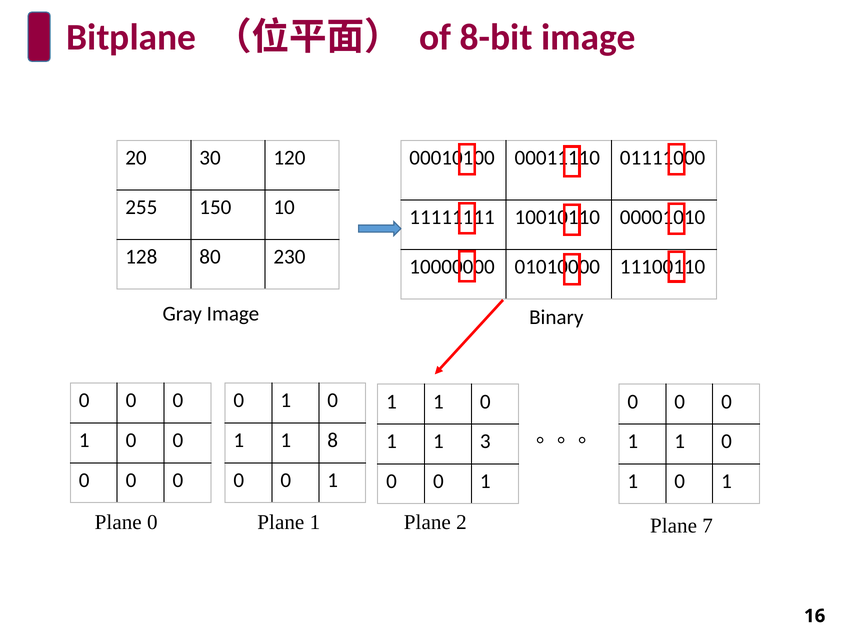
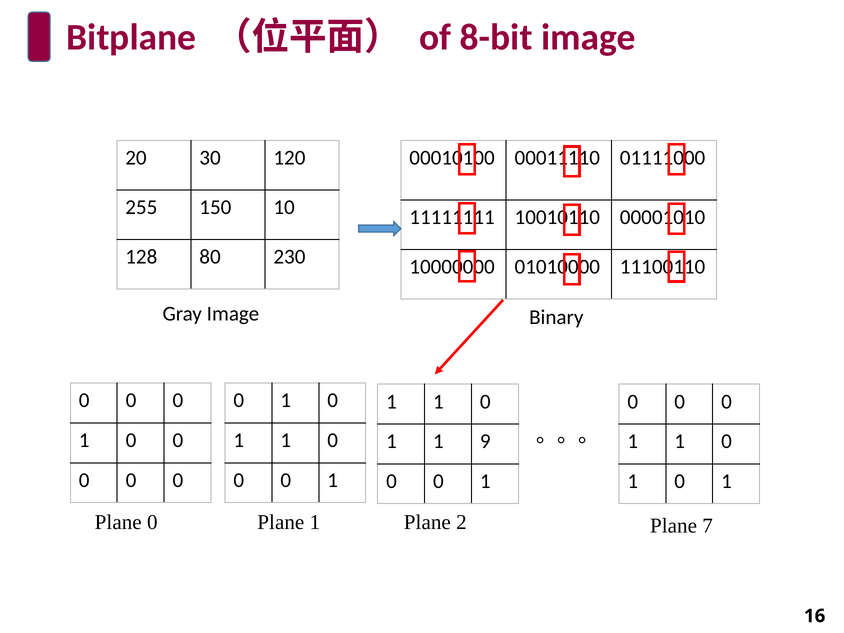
8: 8 -> 0 (333, 440)
3: 3 -> 9 (485, 441)
